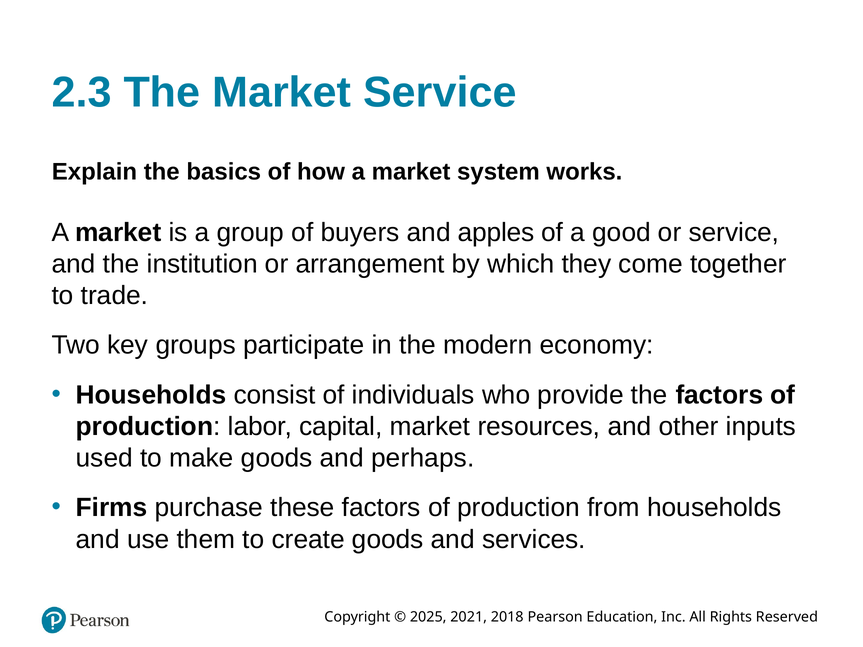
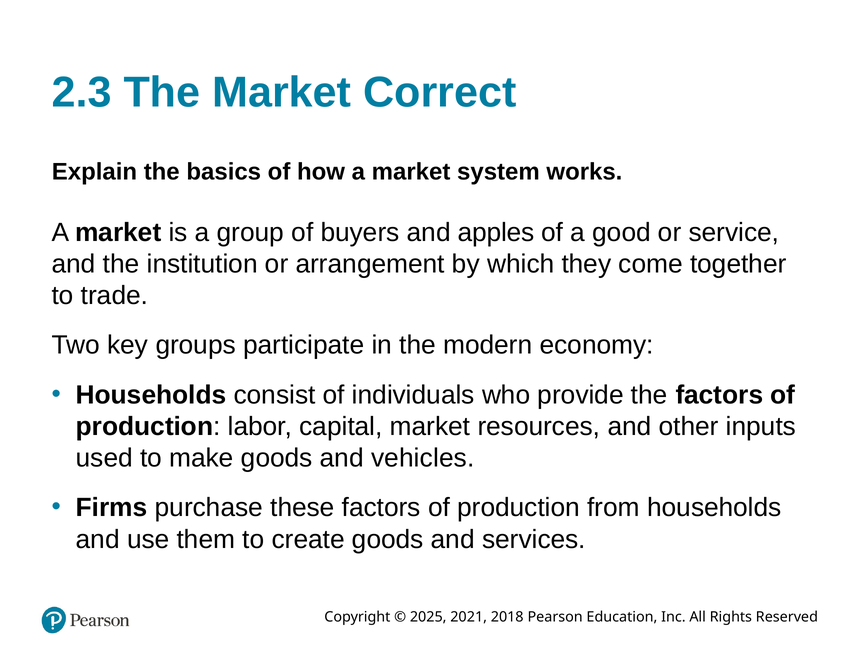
Market Service: Service -> Correct (440, 92)
perhaps: perhaps -> vehicles (423, 458)
